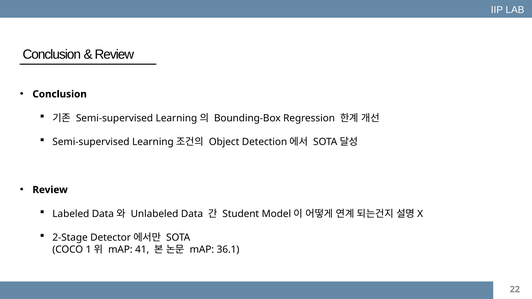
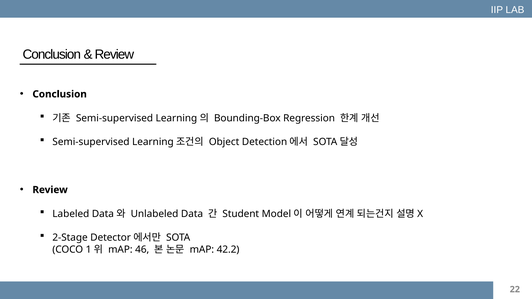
41: 41 -> 46 (142, 250)
36.1: 36.1 -> 42.2 (228, 250)
